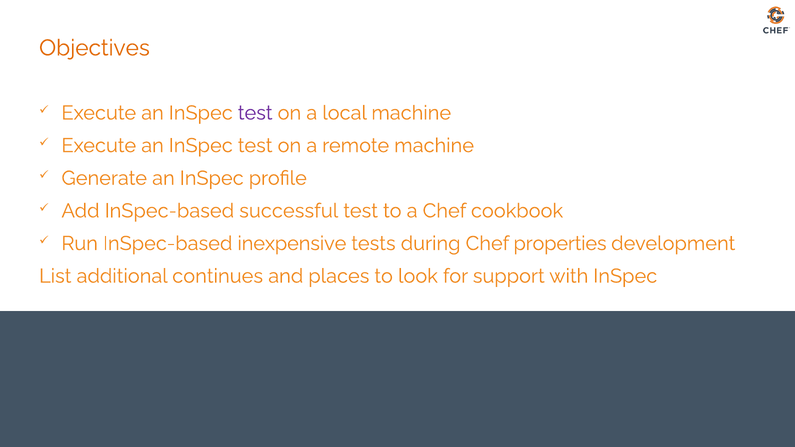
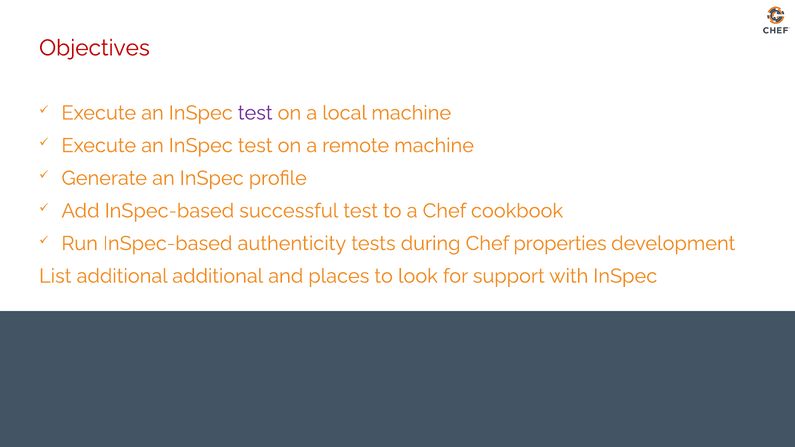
Objectives colour: orange -> red (94, 48)
inexpensive: inexpensive -> authenticity (292, 244)
additional continues: continues -> additional (218, 276)
